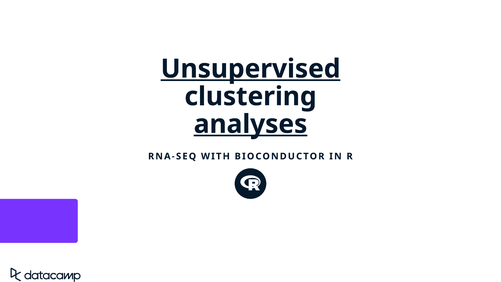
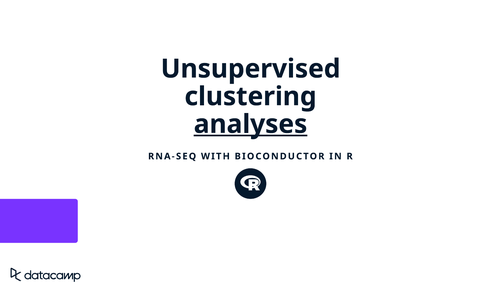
Unsupervised underline: present -> none (251, 69)
